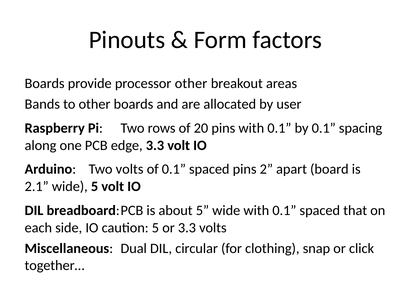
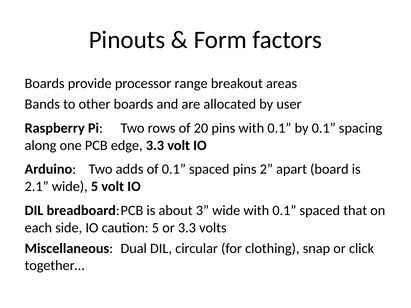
processor other: other -> range (191, 84)
Two volts: volts -> adds (130, 169)
about 5: 5 -> 3 (202, 211)
